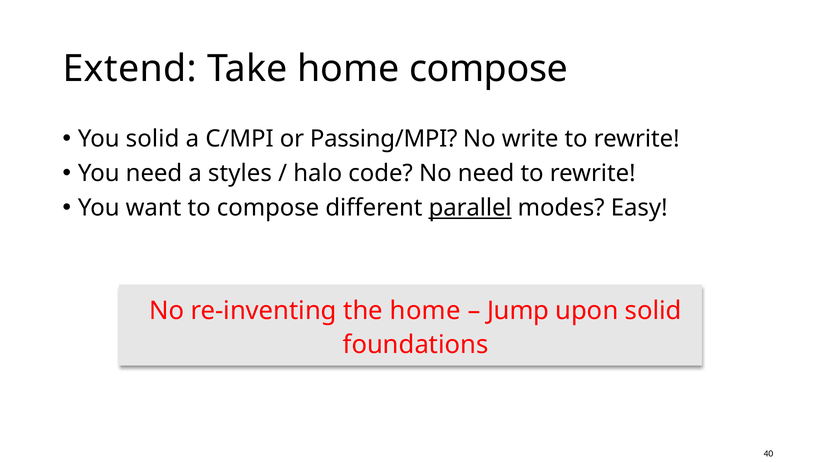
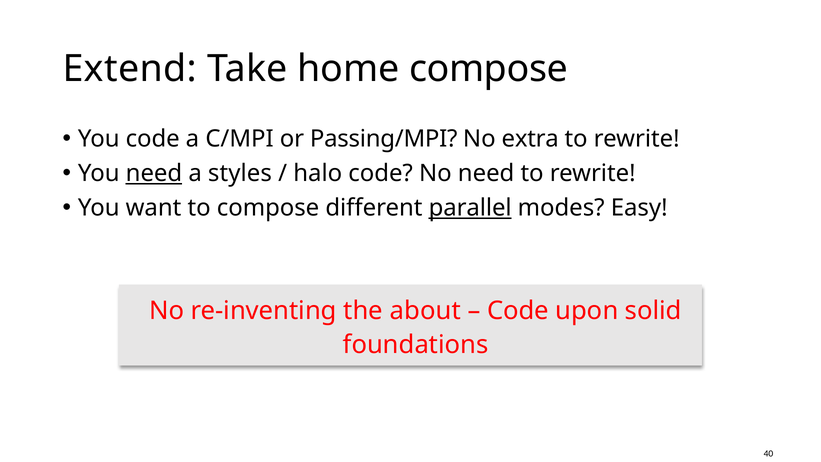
You solid: solid -> code (153, 139)
write: write -> extra (530, 139)
need underline: none -> present (154, 173)
the home: home -> about (425, 311)
Jump: Jump -> Code (518, 311)
